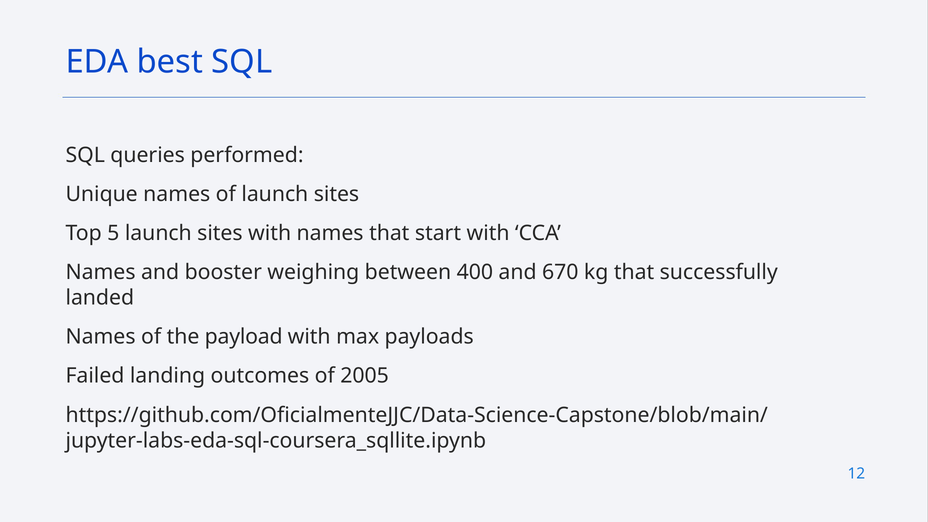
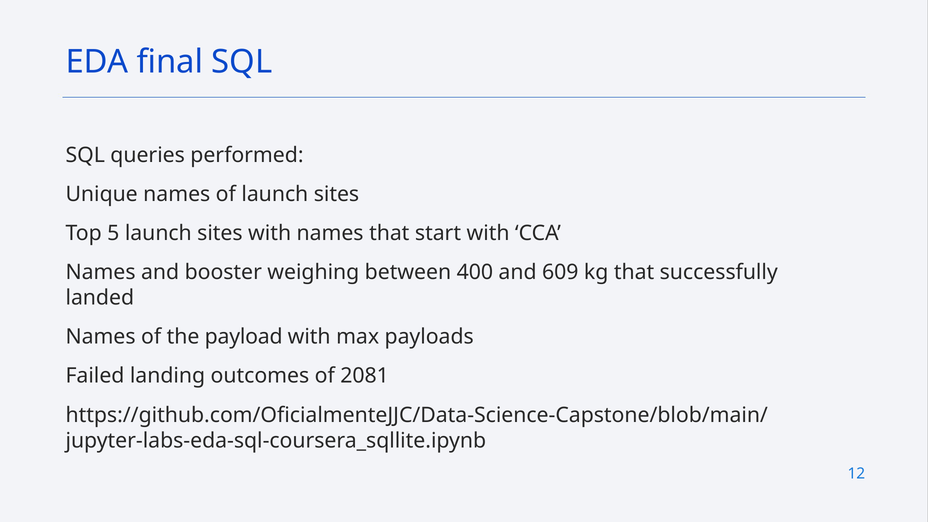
best: best -> final (170, 62)
670: 670 -> 609 (560, 272)
2005: 2005 -> 2081 (365, 376)
